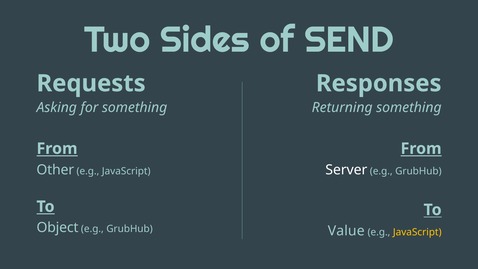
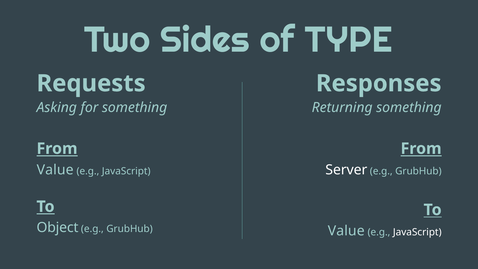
SEND: SEND -> TYPE (349, 40)
Other: Other -> Value (55, 170)
JavaScript colour: yellow -> white (417, 232)
